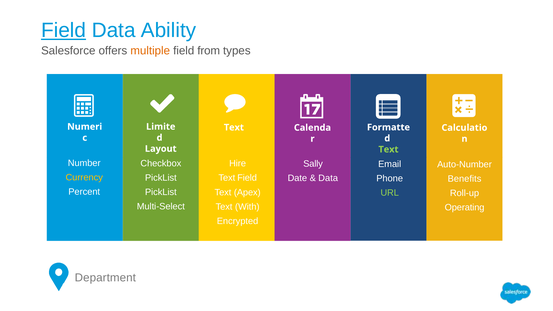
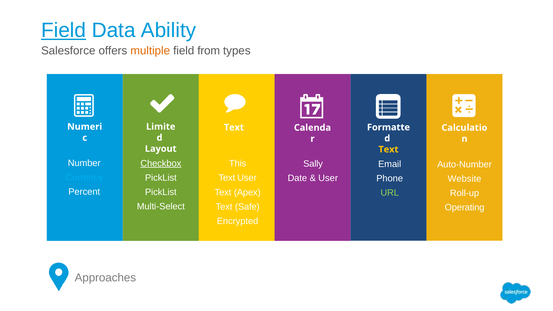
Text colour: light green -> yellow (388, 149)
Checkbox underline: none -> present (161, 163)
Hire: Hire -> This (238, 164)
Currency colour: yellow -> light blue (84, 178)
Text Field: Field -> User (247, 178)
Data: Data -> User (328, 178)
Benefits: Benefits -> Website (465, 179)
With: With -> Safe (247, 207)
Department: Department -> Approaches (105, 278)
